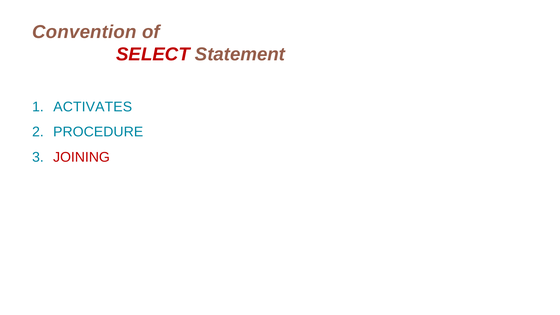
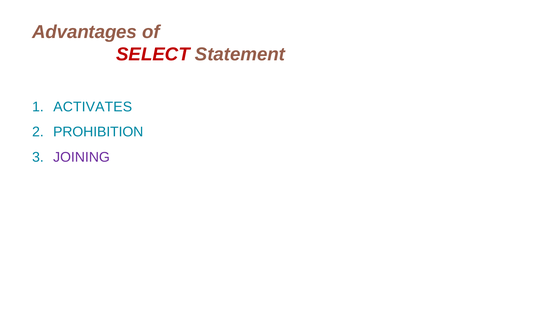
Convention: Convention -> Advantages (85, 32)
PROCEDURE: PROCEDURE -> PROHIBITION (98, 132)
JOINING colour: red -> purple (81, 157)
